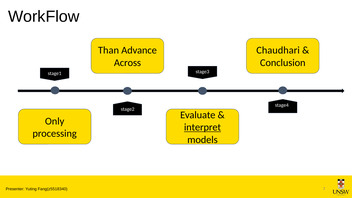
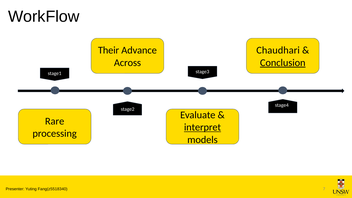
Than: Than -> Their (109, 50)
Conclusion underline: none -> present (283, 63)
Only: Only -> Rare (55, 121)
